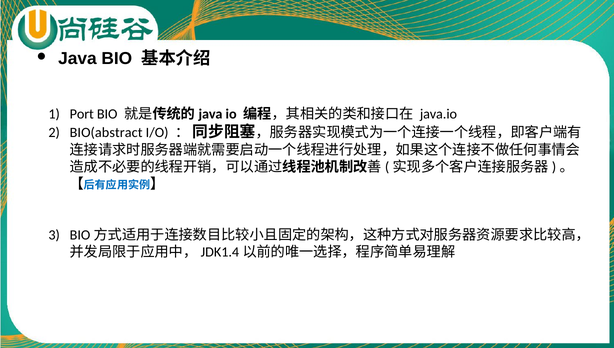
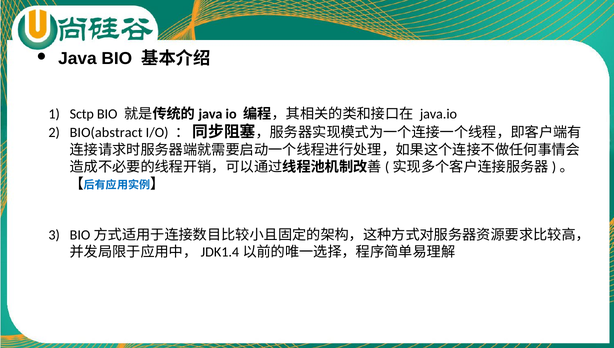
Port: Port -> Sctp (82, 114)
